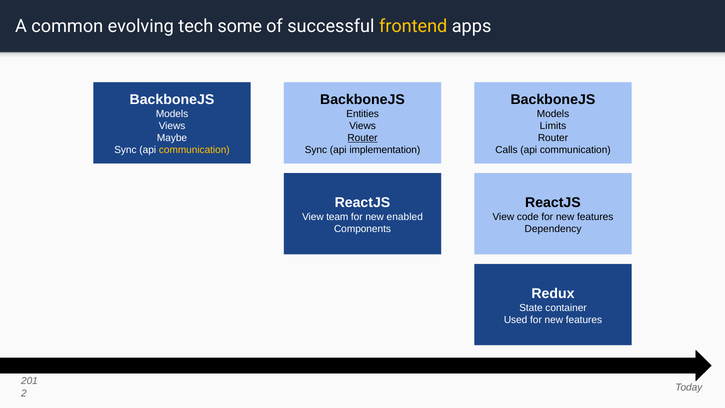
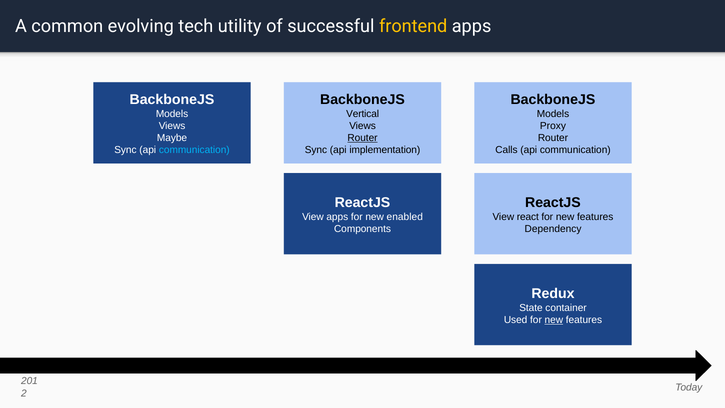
some: some -> utility (240, 26)
Entities: Entities -> Vertical (363, 114)
Limits: Limits -> Proxy (553, 126)
communication colour: yellow -> light blue (194, 150)
View team: team -> apps (337, 217)
code: code -> react (528, 217)
new underline: none -> present (554, 320)
